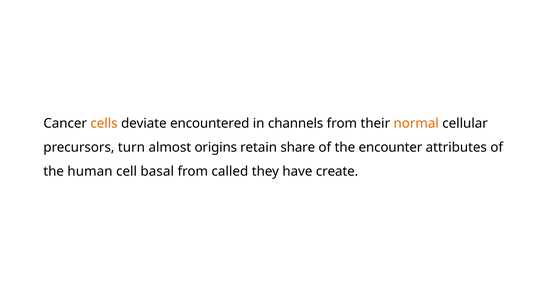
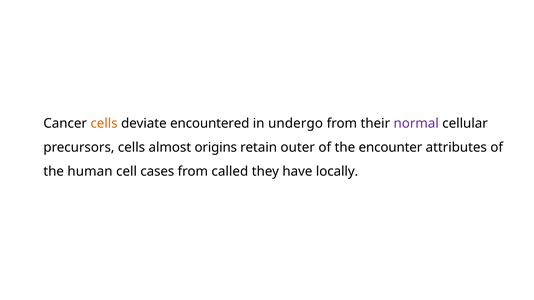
channels: channels -> undergo (296, 124)
normal colour: orange -> purple (416, 124)
precursors turn: turn -> cells (131, 148)
share: share -> outer (298, 148)
basal: basal -> cases (157, 172)
create: create -> locally (337, 172)
